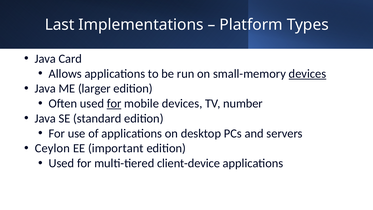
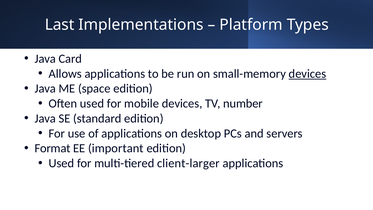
larger: larger -> space (94, 89)
for underline: present -> none (114, 103)
Ceylon: Ceylon -> Format (53, 148)
client-device: client-device -> client-larger (188, 163)
